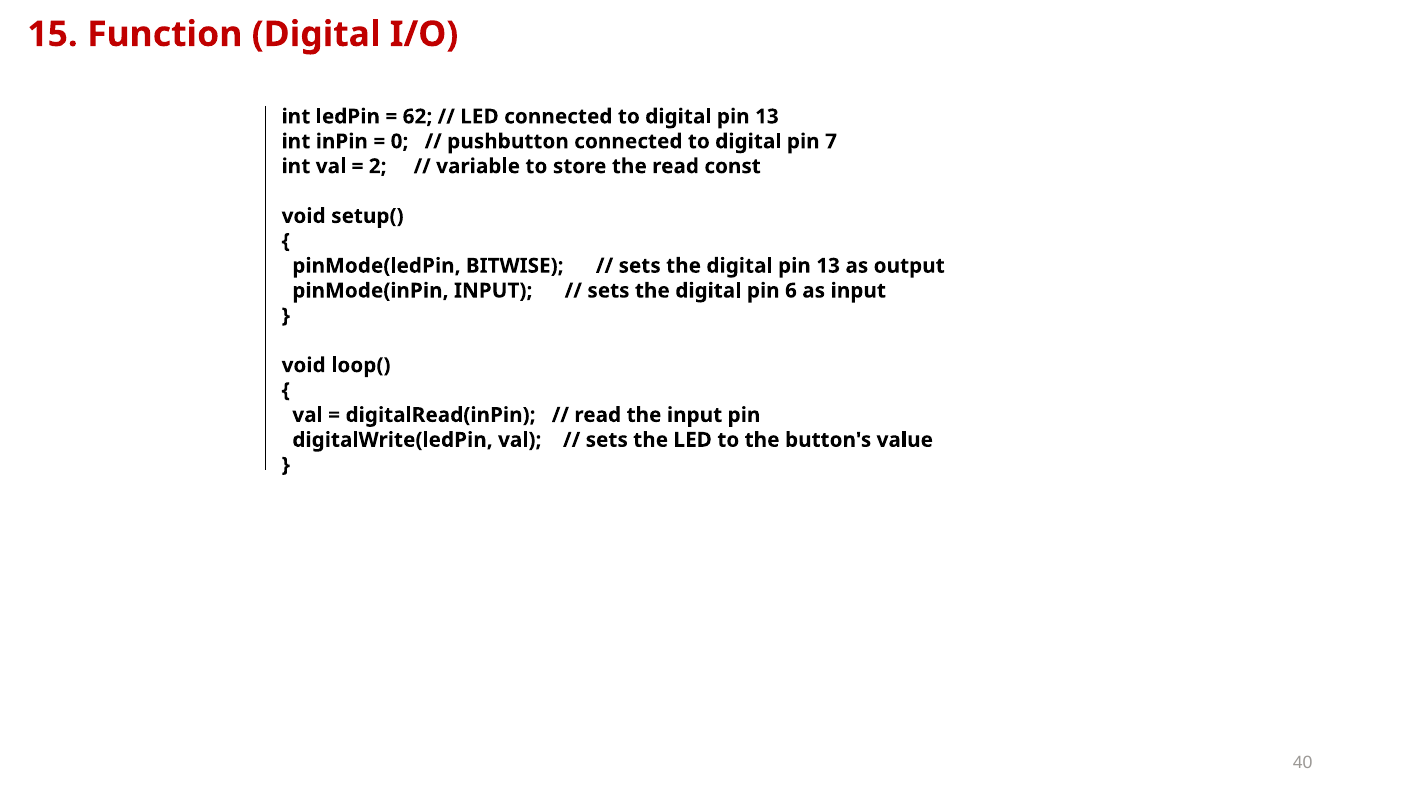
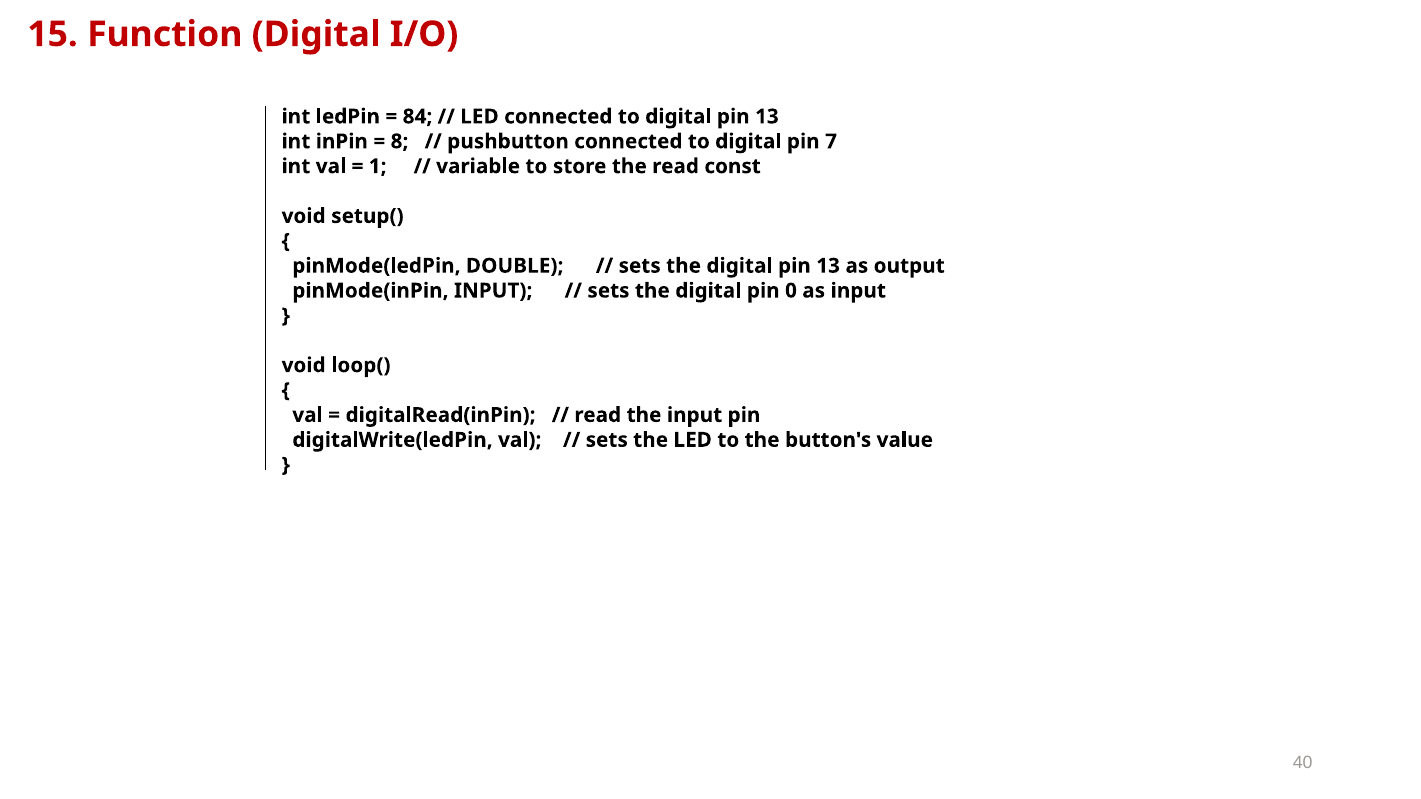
62: 62 -> 84 (417, 117)
0: 0 -> 8 (399, 142)
2: 2 -> 1 (378, 166)
BITWISE: BITWISE -> DOUBLE (515, 266)
6: 6 -> 0 (791, 291)
